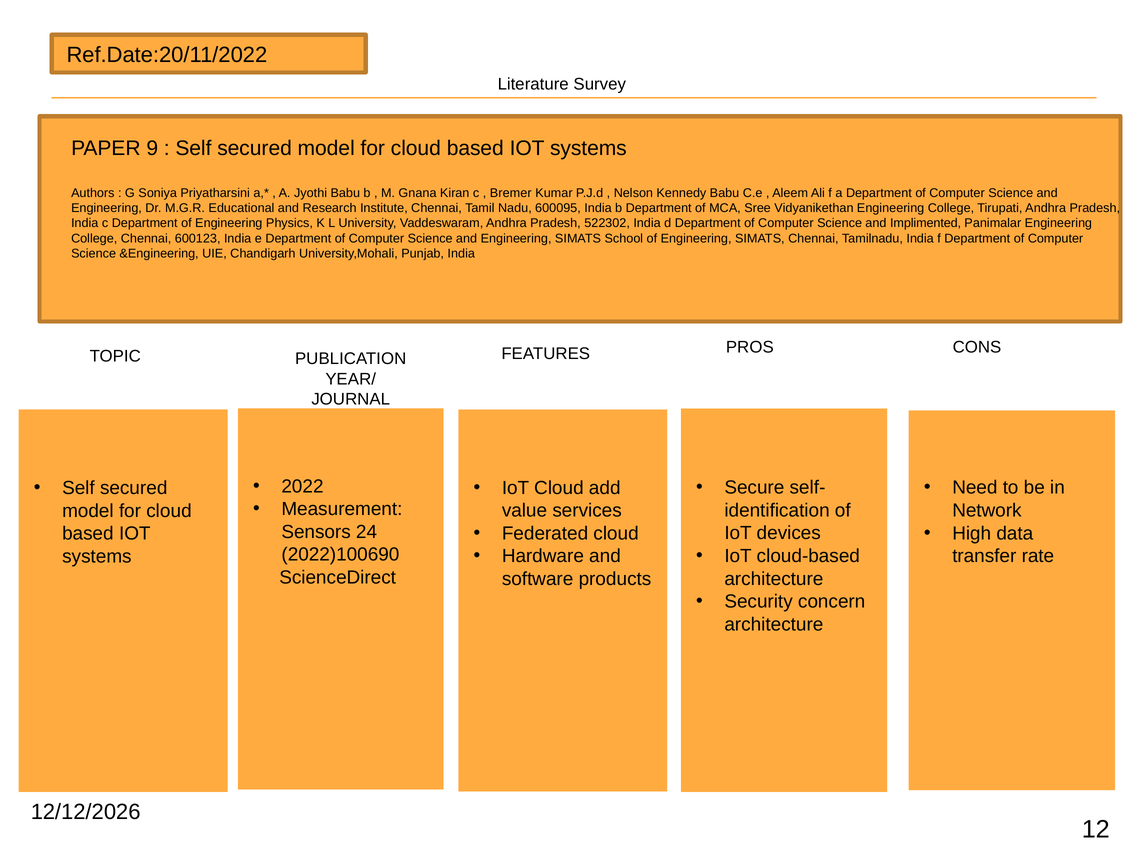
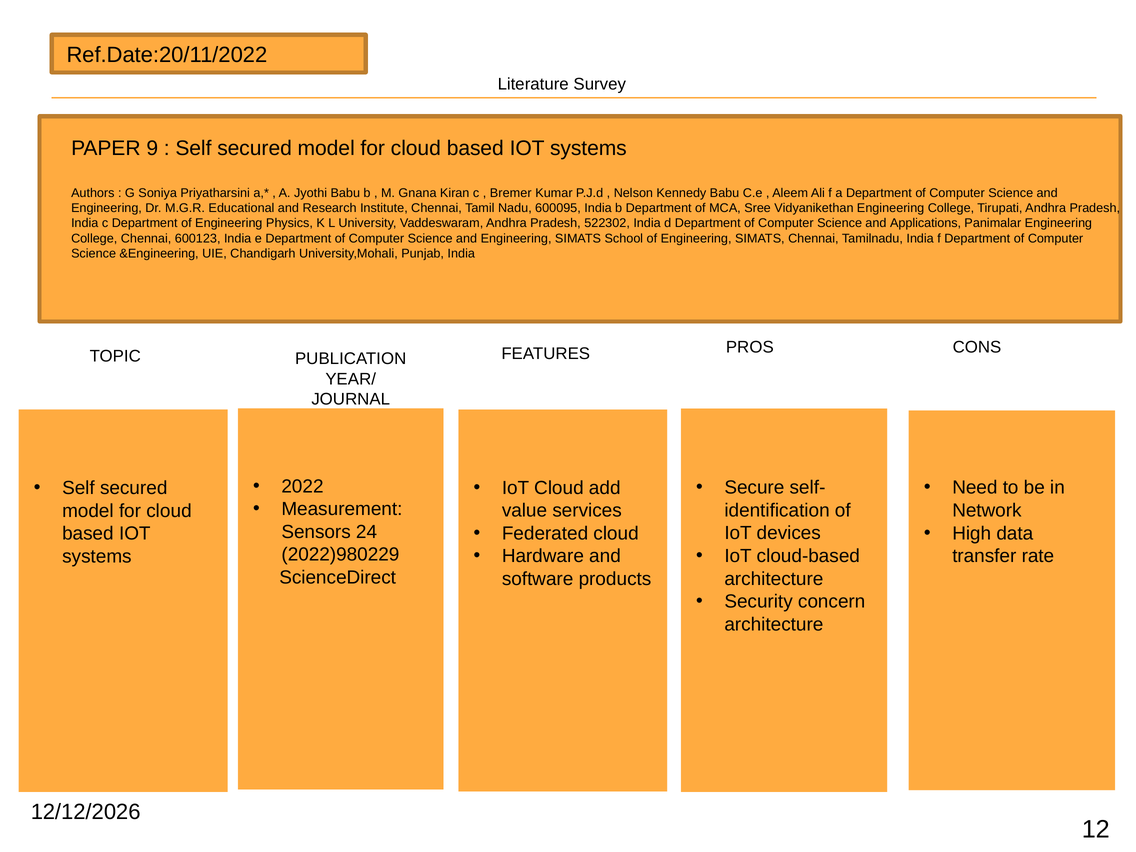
Implimented: Implimented -> Applications (926, 223)
2022)100690: 2022)100690 -> 2022)980229 (340, 555)
